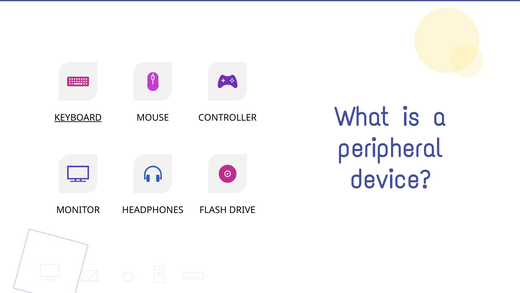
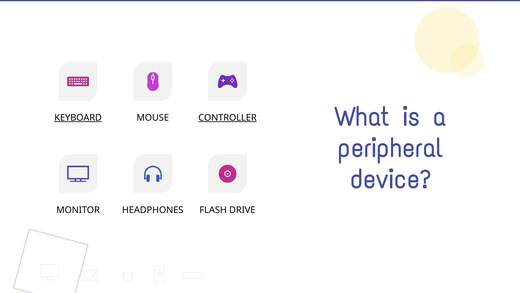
CONTROLLER underline: none -> present (228, 118)
